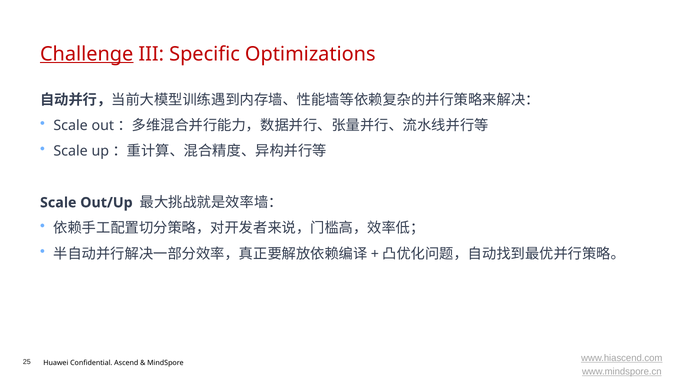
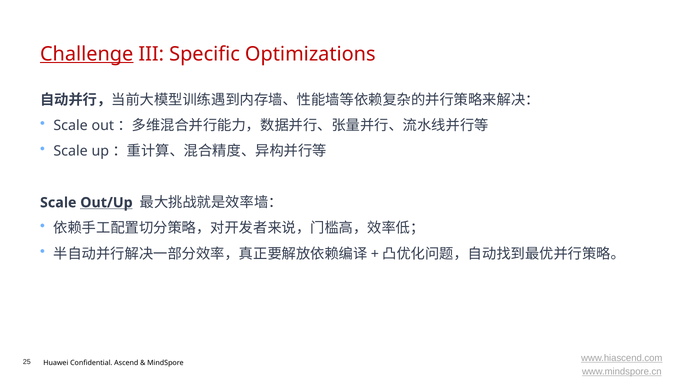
Out/Up underline: none -> present (106, 202)
